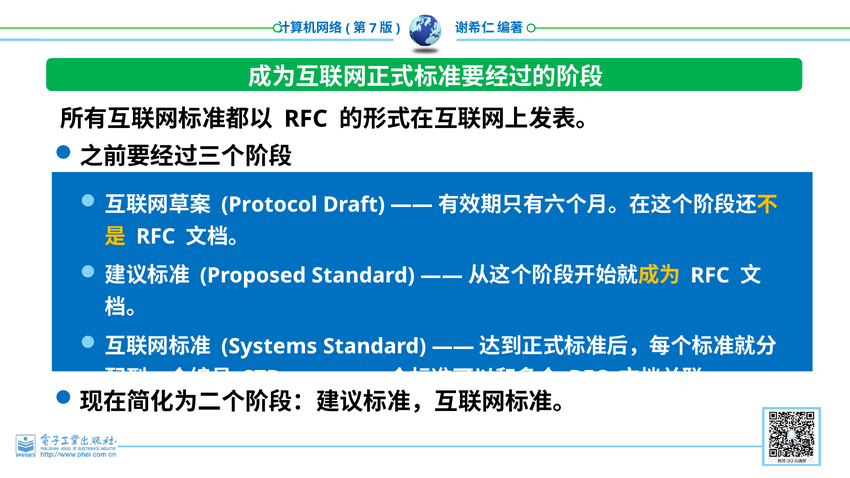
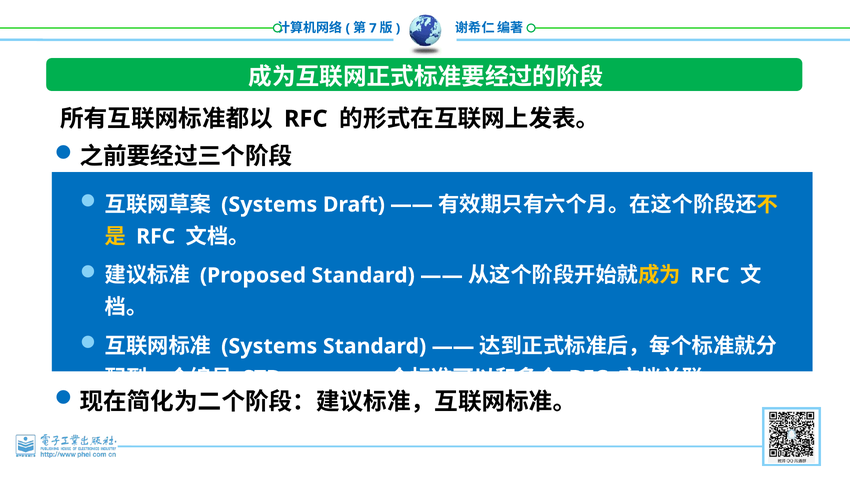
Protocol: Protocol -> Systems (269, 205)
